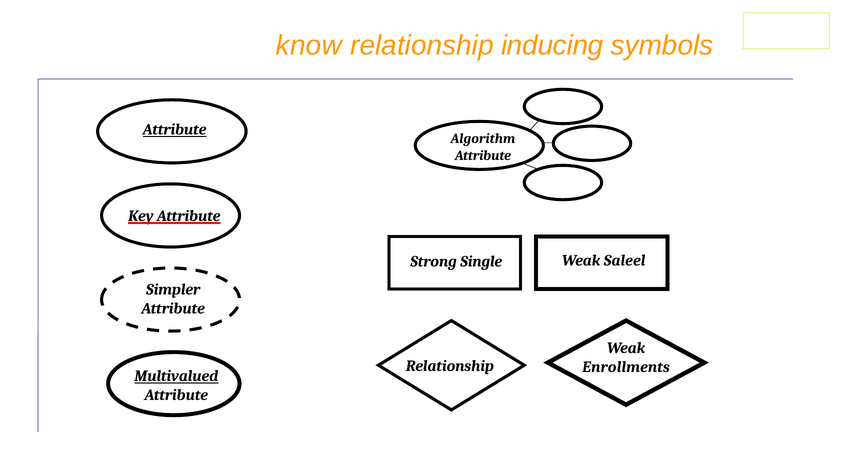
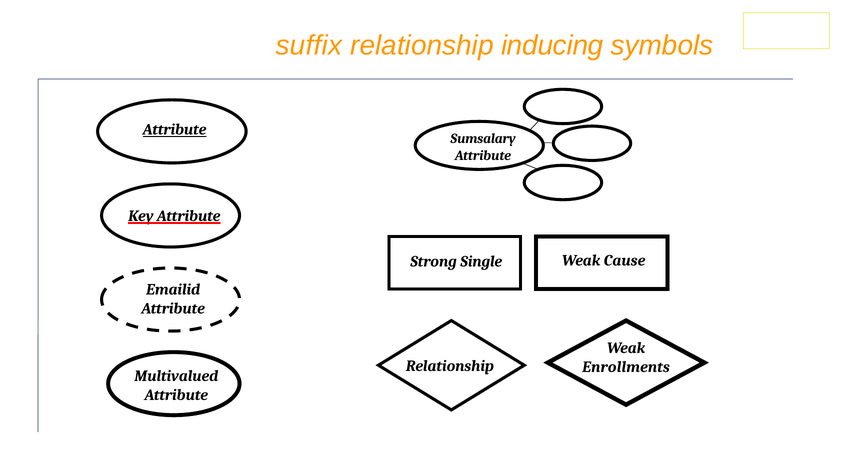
know: know -> suffix (309, 46)
Algorithm: Algorithm -> Sumsalary (483, 139)
Saleel: Saleel -> Cause (625, 260)
Simpler: Simpler -> Emailid (173, 290)
Multivalued underline: present -> none (176, 376)
